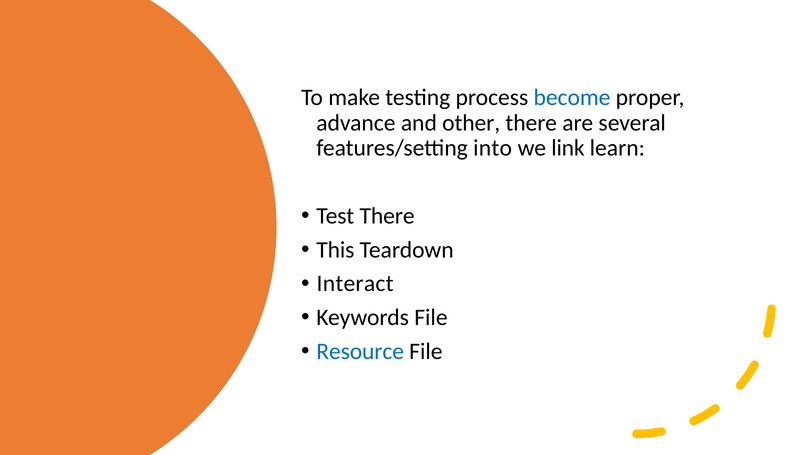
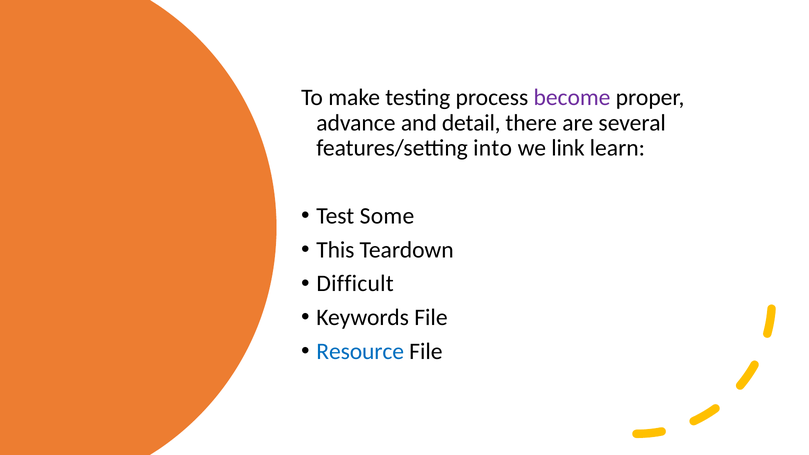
become colour: blue -> purple (572, 97)
other: other -> detail (471, 123)
Test There: There -> Some (387, 216)
Interact: Interact -> Difficult (355, 284)
